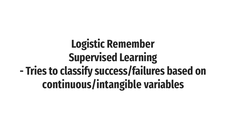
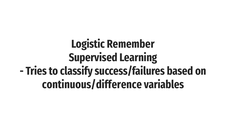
continuous/intangible: continuous/intangible -> continuous/difference (92, 85)
